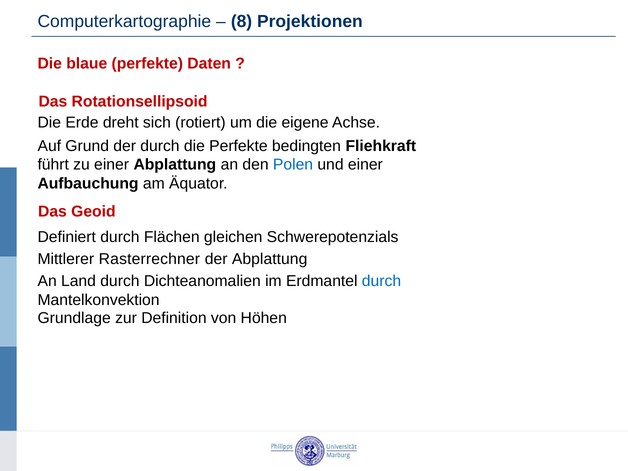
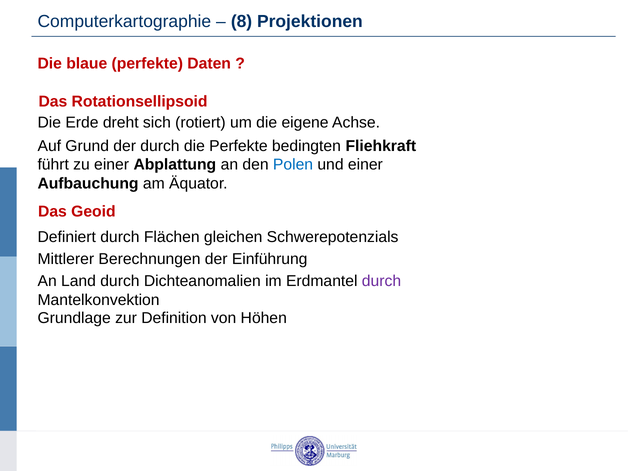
Rasterrechner: Rasterrechner -> Berechnungen (149, 259)
der Abplattung: Abplattung -> Einführung (270, 259)
durch colour: blue -> purple (381, 281)
